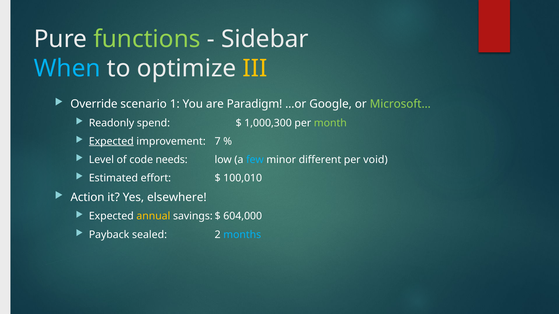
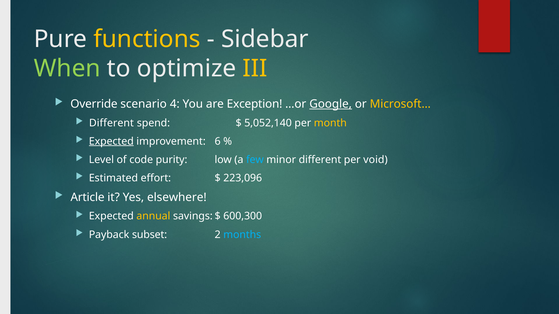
functions colour: light green -> yellow (147, 39)
When colour: light blue -> light green (67, 69)
1: 1 -> 4 (175, 104)
Paradigm: Paradigm -> Exception (255, 104)
Google underline: none -> present (331, 104)
Microsoft… colour: light green -> yellow (400, 104)
Readonly: Readonly -> Different (111, 123)
1,000,300: 1,000,300 -> 5,052,140 (268, 123)
month colour: light green -> yellow (330, 123)
7: 7 -> 6 (218, 141)
needs: needs -> purity (172, 160)
100,010: 100,010 -> 223,096 (243, 178)
Action: Action -> Article (88, 197)
604,000: 604,000 -> 600,300 (243, 216)
sealed: sealed -> subset (150, 235)
